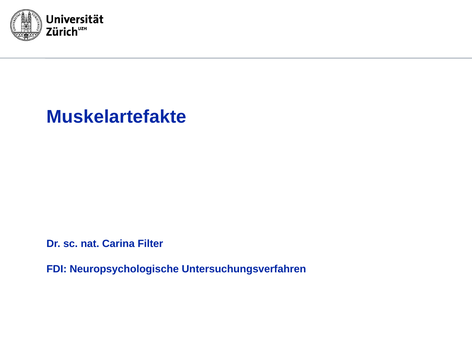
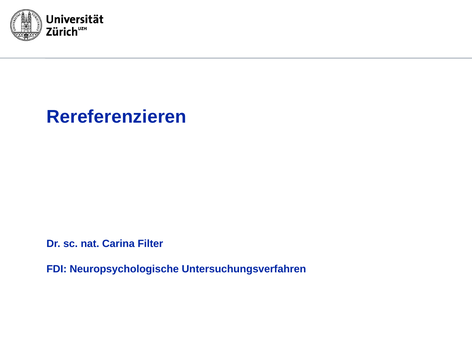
Muskelartefakte: Muskelartefakte -> Rereferenzieren (116, 117)
